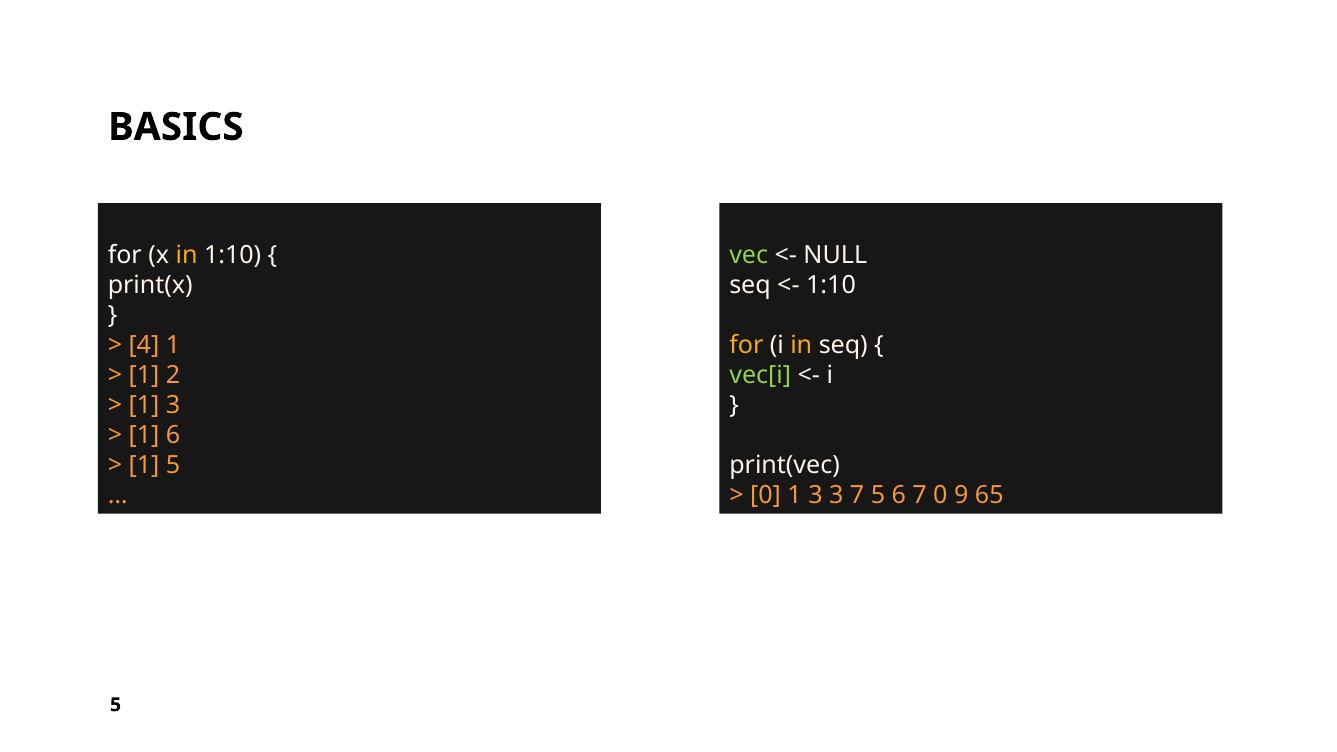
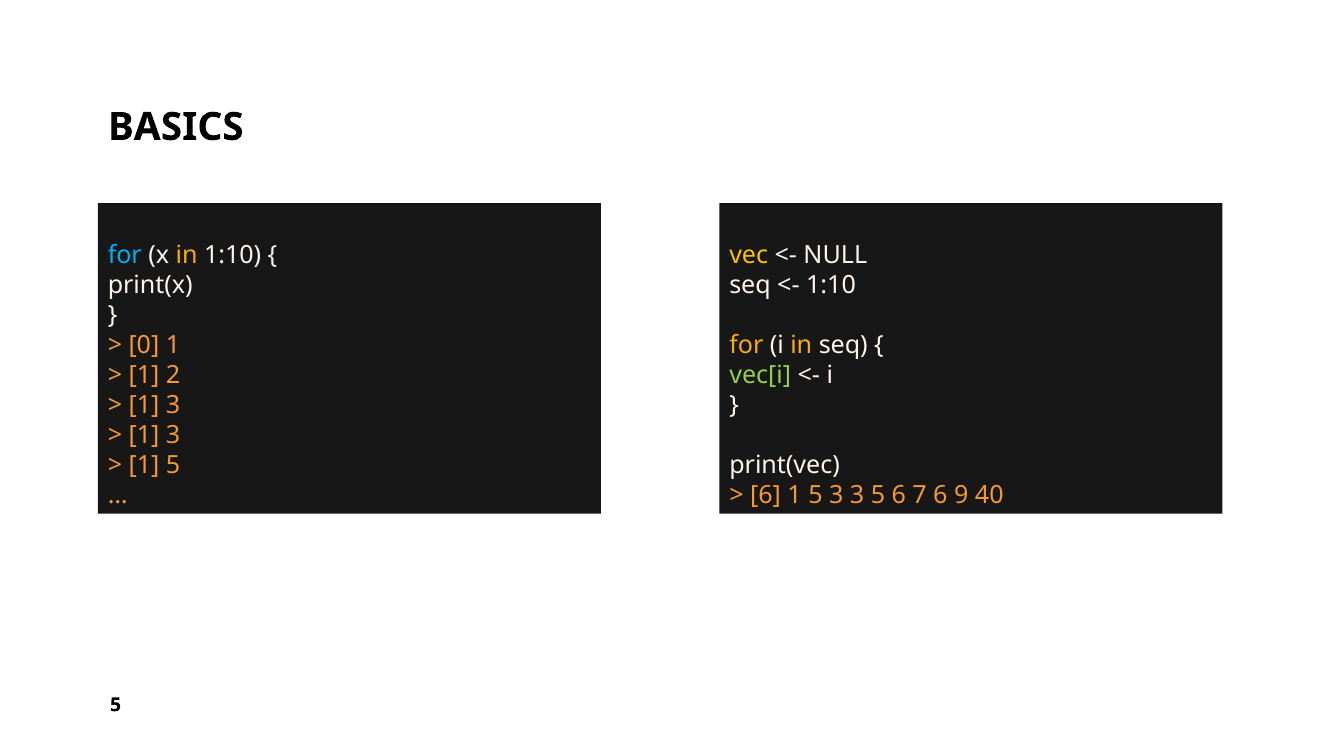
for colour: white -> light blue (125, 255)
vec colour: light green -> yellow (749, 255)
4: 4 -> 0 (144, 345)
6: 6 -> 3 (173, 435)
0: 0 -> 6 (765, 496)
3: 3 -> 5 (815, 496)
3 7: 7 -> 3 (857, 496)
7 0: 0 -> 6 (940, 496)
65: 65 -> 40 (989, 496)
